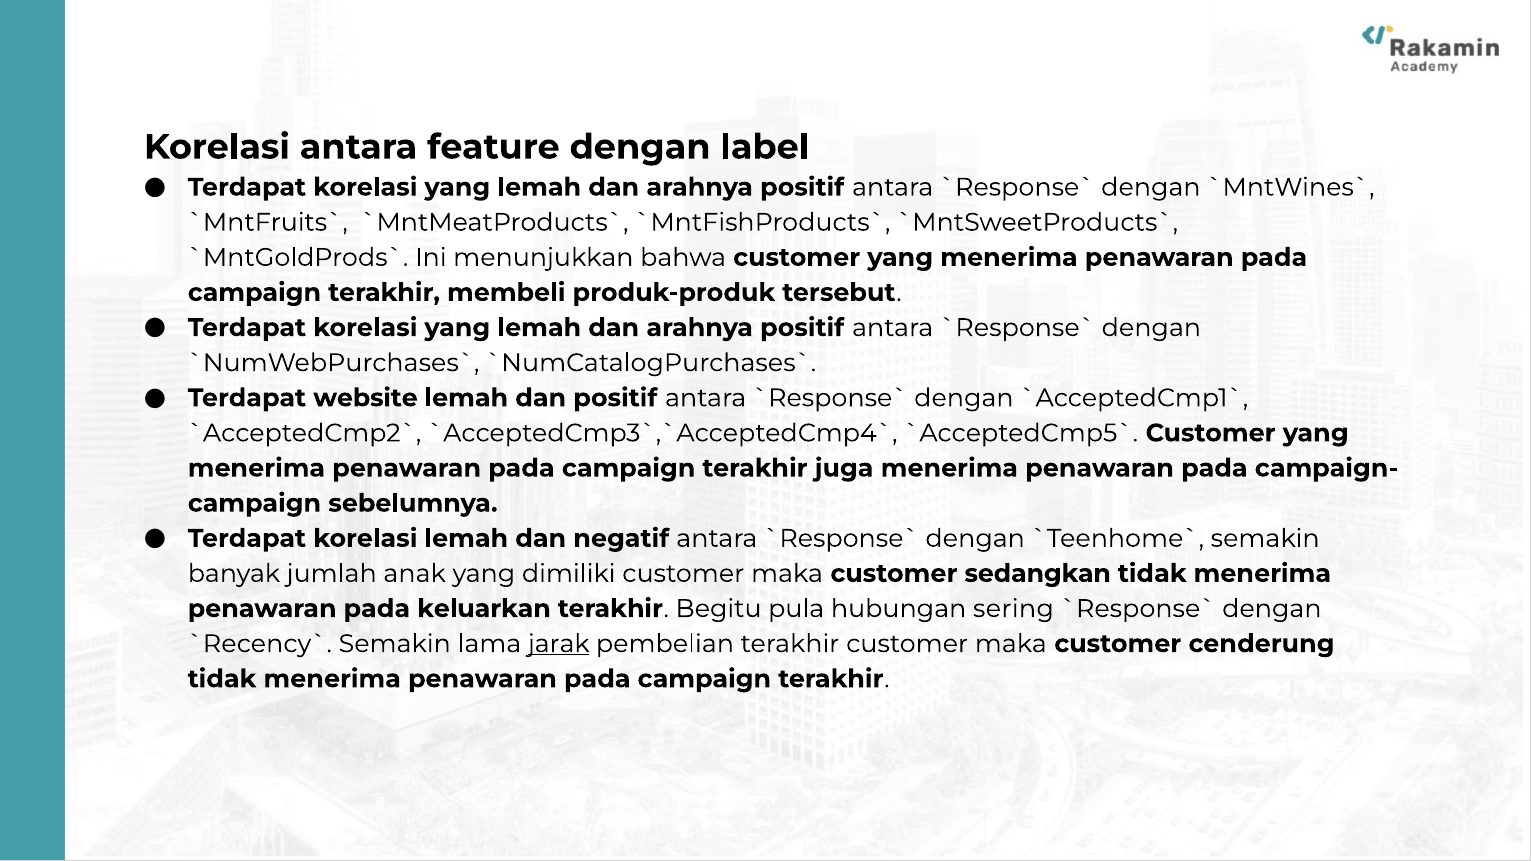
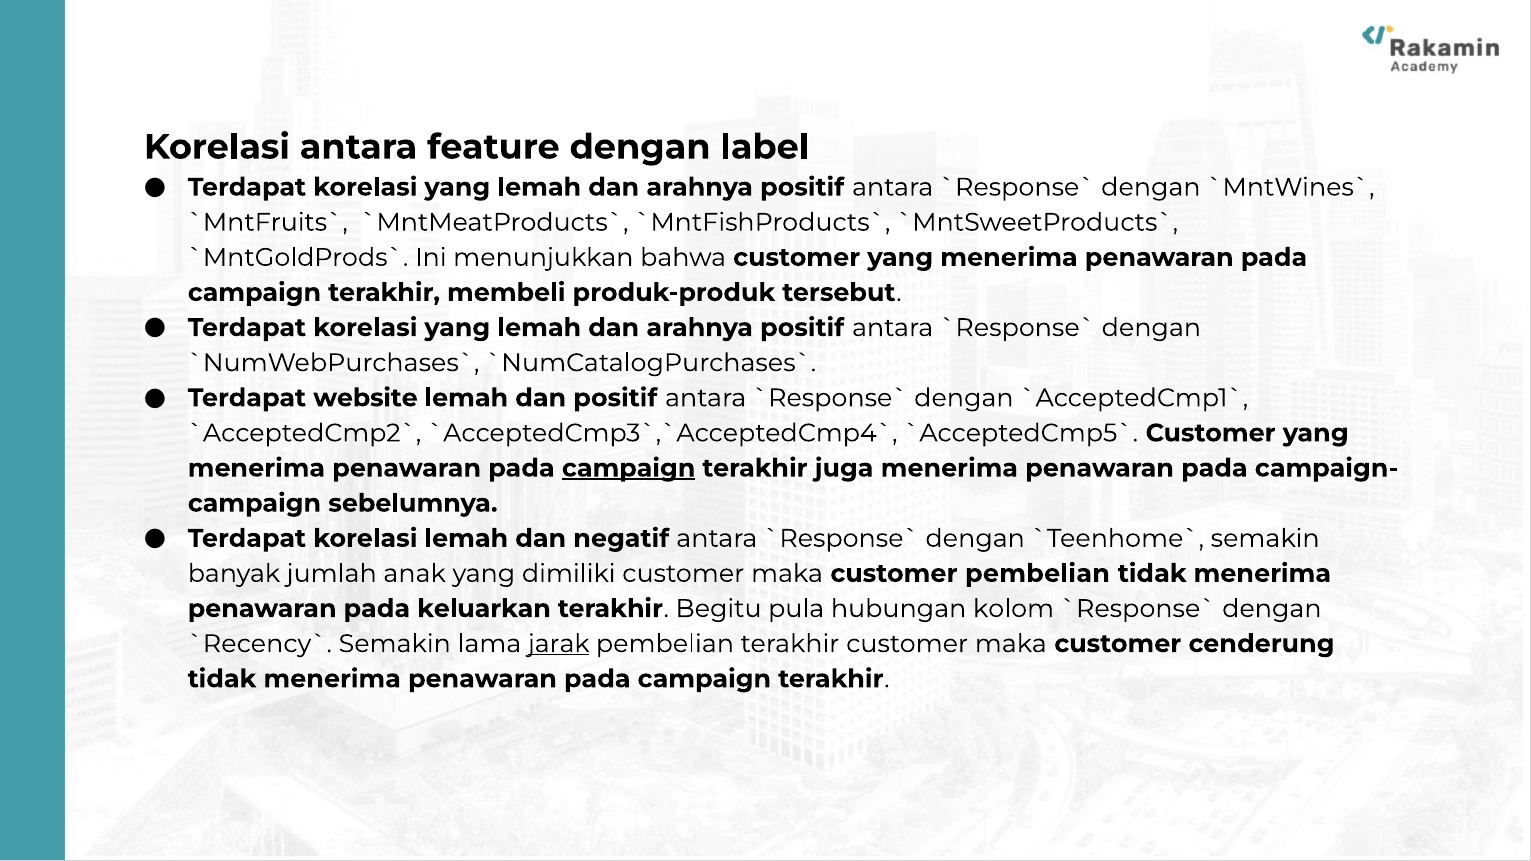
campaign underline: none -> present (629, 468)
customer sedangkan: sedangkan -> pembelian (1037, 574)
sering: sering -> kolom (1014, 609)
